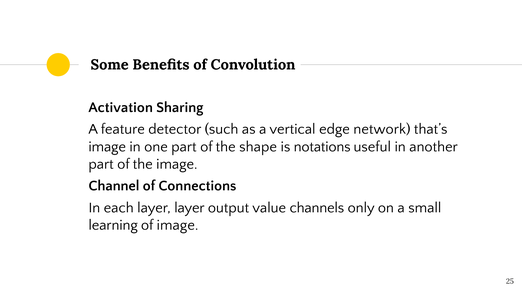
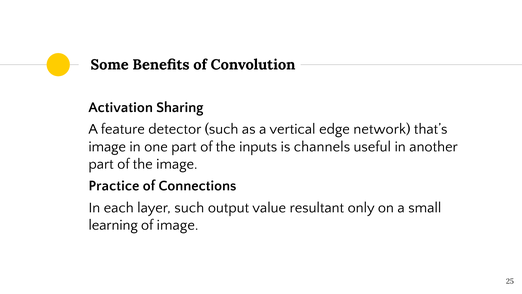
shape: shape -> inputs (258, 146)
notations: notations -> channels (322, 146)
Channel: Channel -> Practice (114, 186)
layer layer: layer -> such (189, 207)
channels: channels -> resultant (317, 207)
